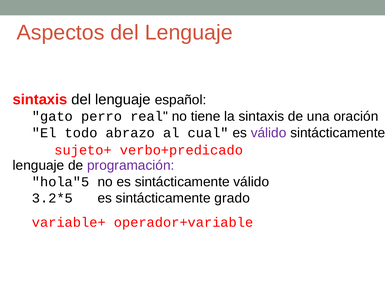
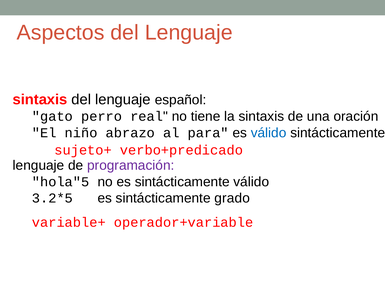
todo: todo -> niño (81, 133)
cual: cual -> para (208, 133)
válido colour: purple -> blue (269, 133)
